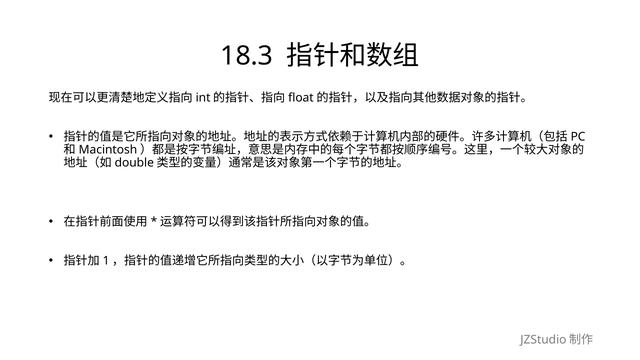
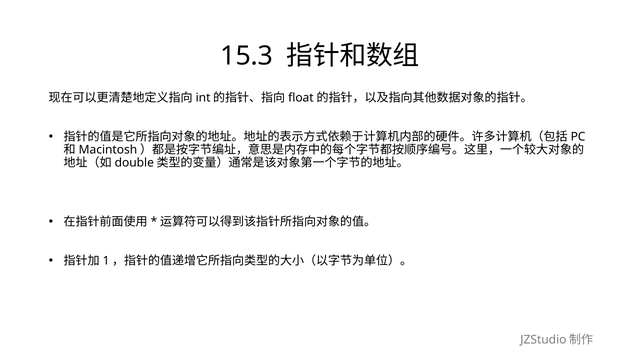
18.3: 18.3 -> 15.3 (247, 56)
